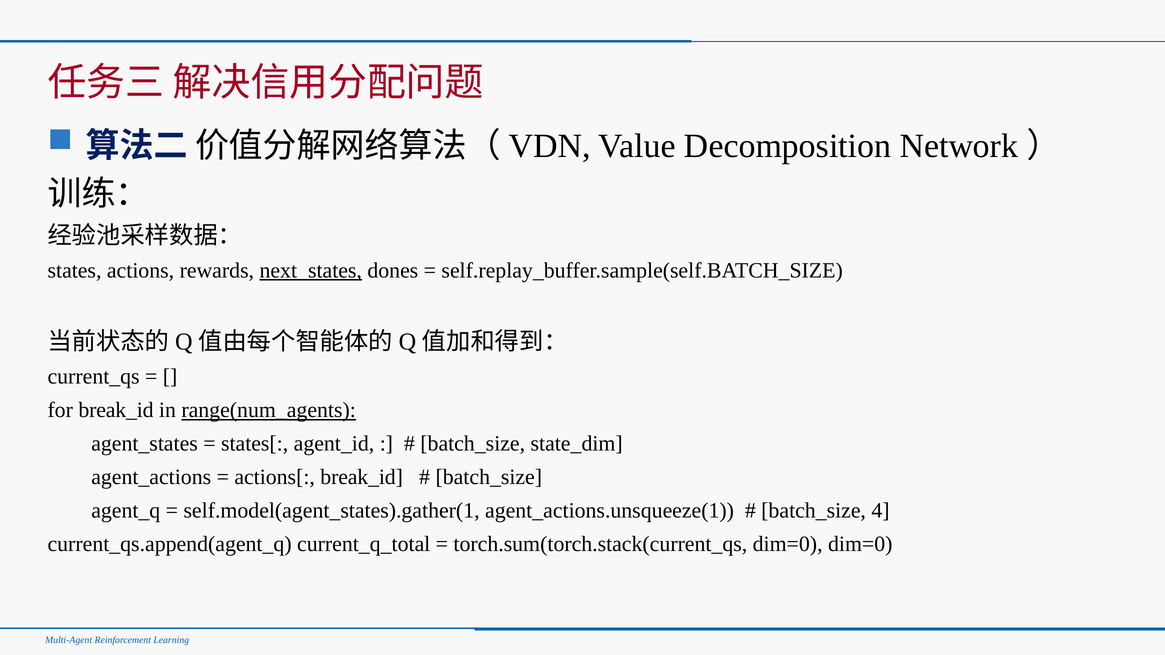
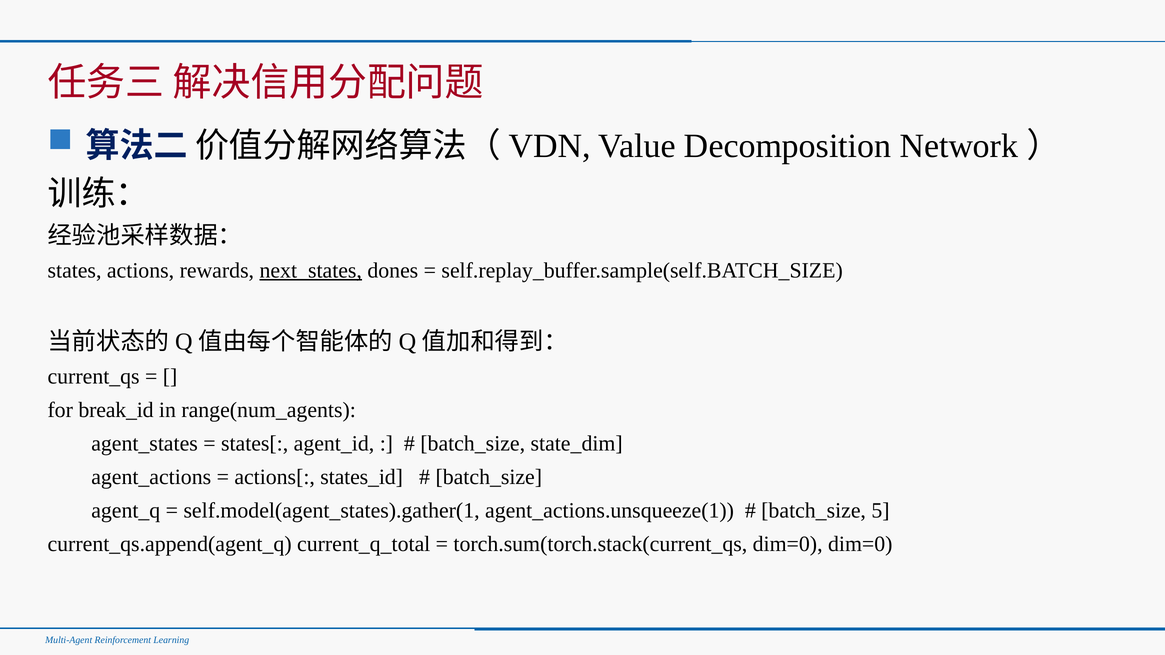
range(num_agents underline: present -> none (269, 410)
actions[ break_id: break_id -> states_id (362, 477)
4: 4 -> 5 (881, 511)
